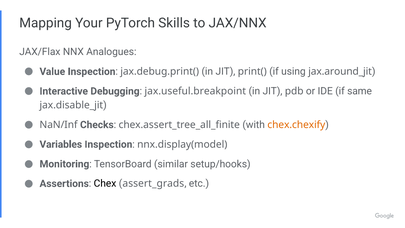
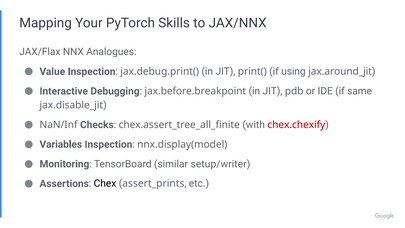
jax.useful.breakpoint: jax.useful.breakpoint -> jax.before.breakpoint (195, 91)
chex.chexify colour: orange -> red (296, 125)
setup/hooks: setup/hooks -> setup/writer (220, 164)
assert_grads: assert_grads -> assert_prints (153, 183)
